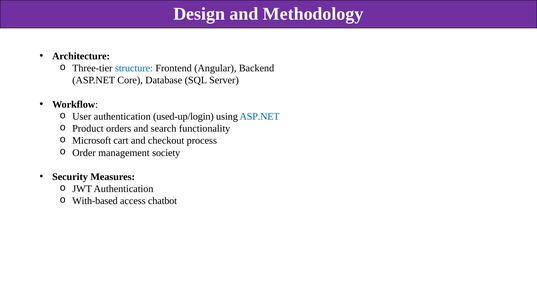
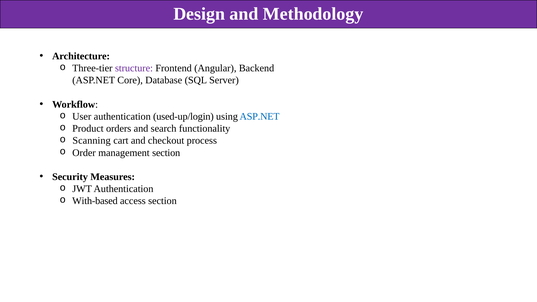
structure colour: blue -> purple (134, 68)
Microsoft: Microsoft -> Scanning (92, 141)
management society: society -> section (166, 153)
access chatbot: chatbot -> section (162, 201)
